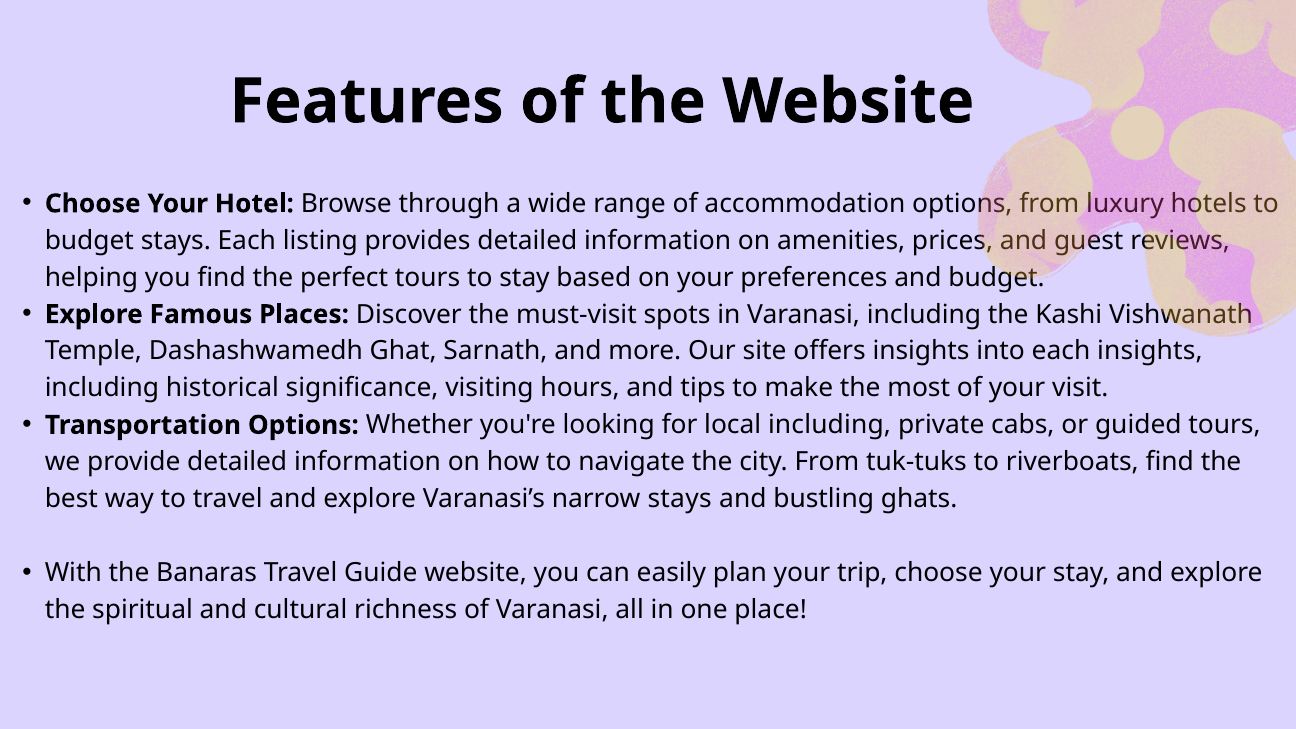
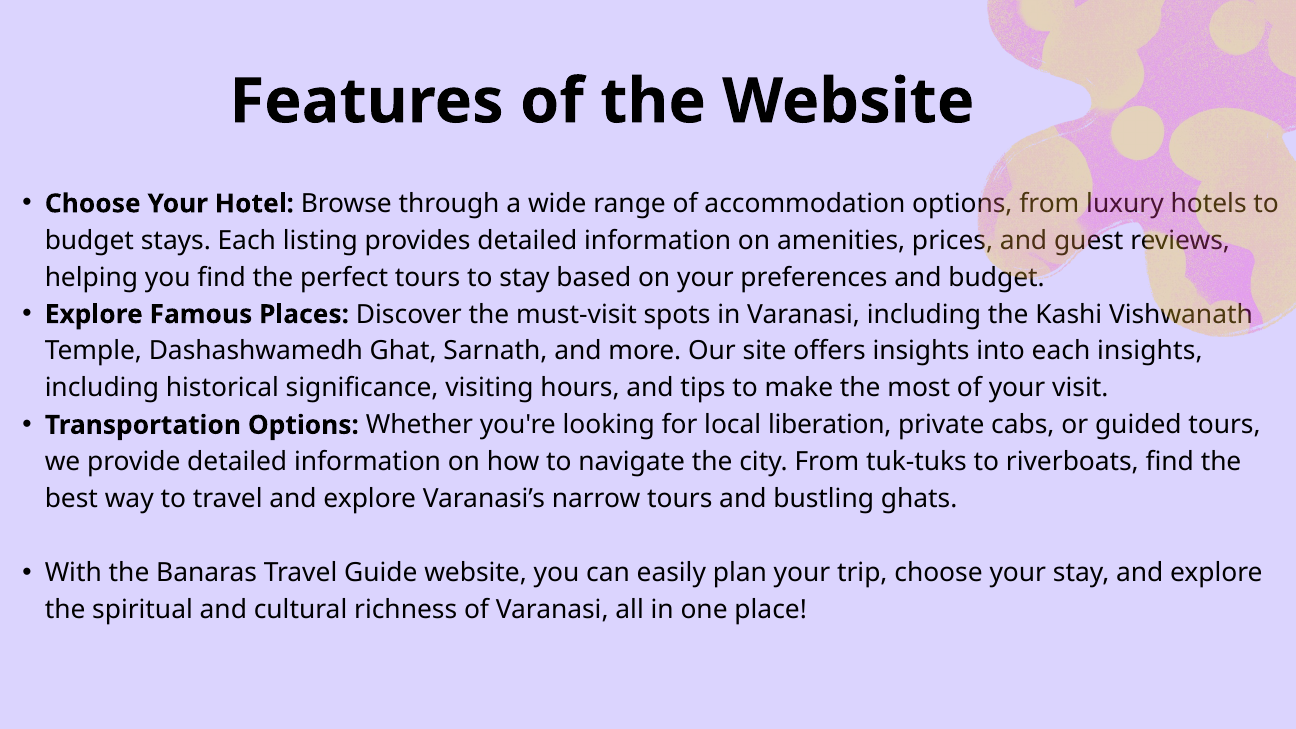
local including: including -> liberation (830, 425)
narrow stays: stays -> tours (680, 499)
